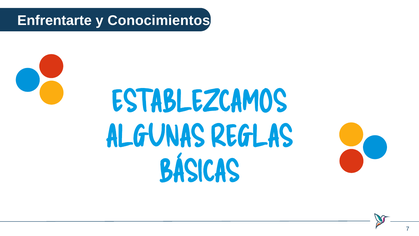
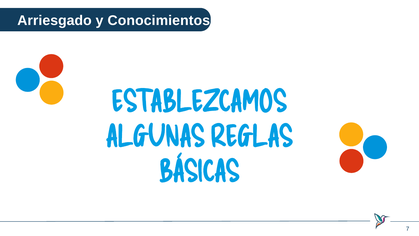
Enfrentarte: Enfrentarte -> Arriesgado (54, 20)
